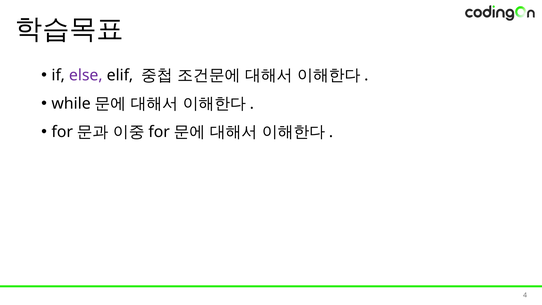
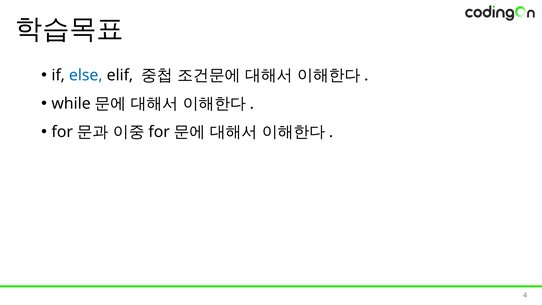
else colour: purple -> blue (86, 75)
